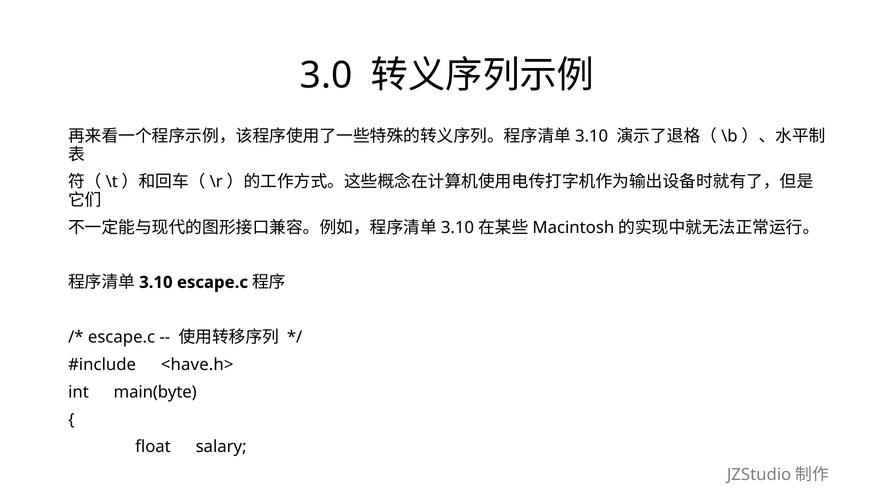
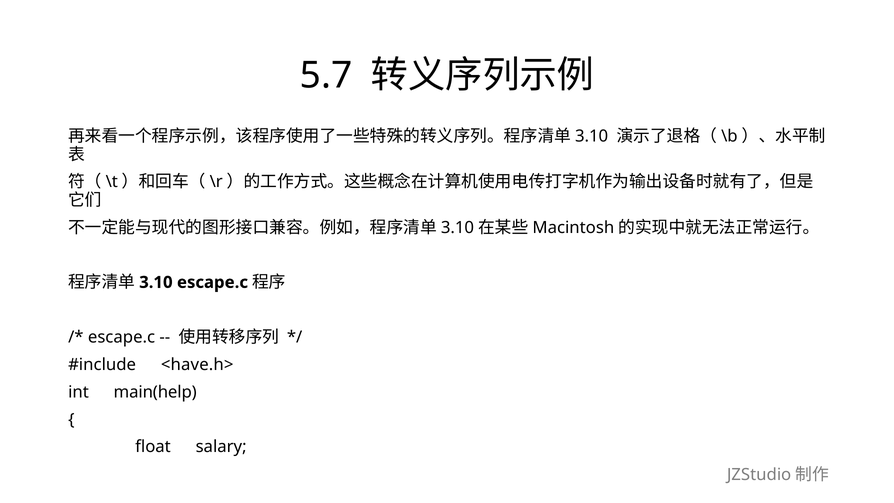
3.0: 3.0 -> 5.7 (326, 75)
main(byte: main(byte -> main(help (155, 392)
